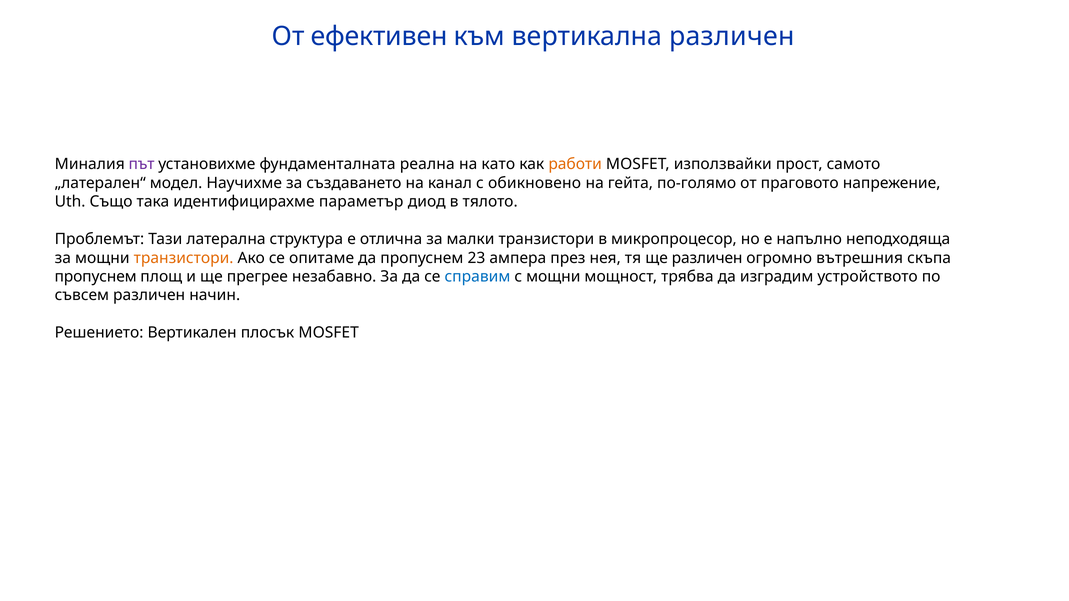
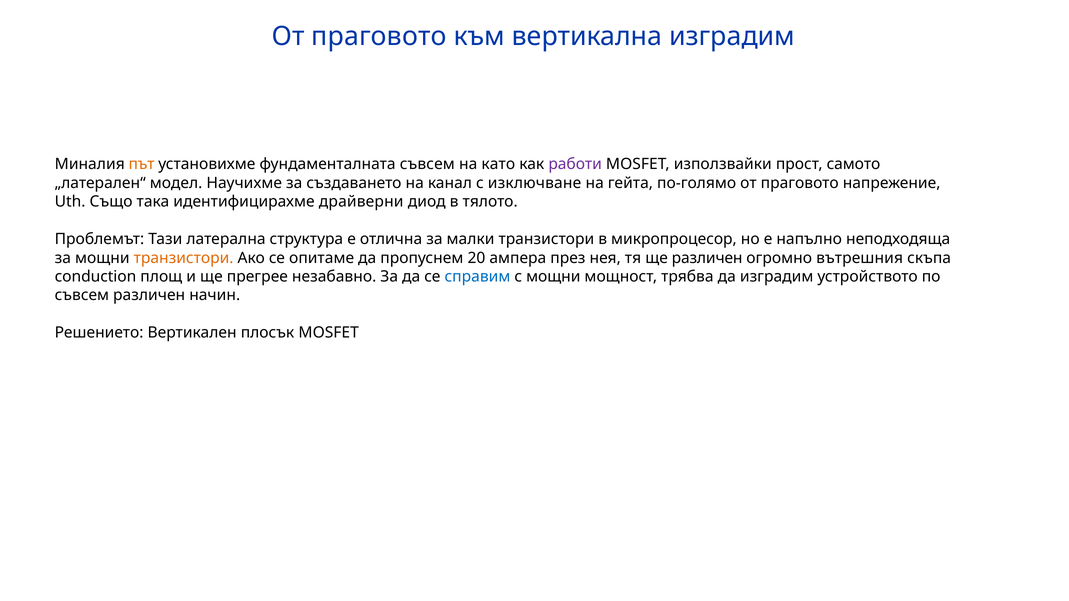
ефективен: ефективен -> праговото (379, 36)
вертикална различен: различен -> изградим (732, 36)
път colour: purple -> orange (142, 164)
фундаменталната реална: реална -> съвсем (427, 164)
работи colour: orange -> purple (575, 164)
обикновено: обикновено -> изключване (535, 183)
параметър: параметър -> драйверни (361, 202)
23: 23 -> 20 (476, 258)
пропуснем: пропуснем -> conduction (96, 277)
